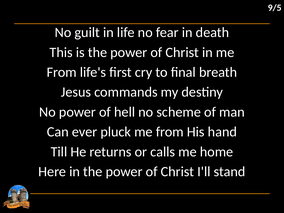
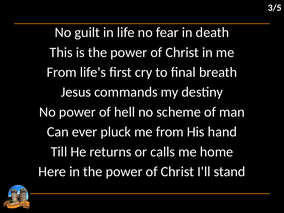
9/5: 9/5 -> 3/5 (275, 8)
